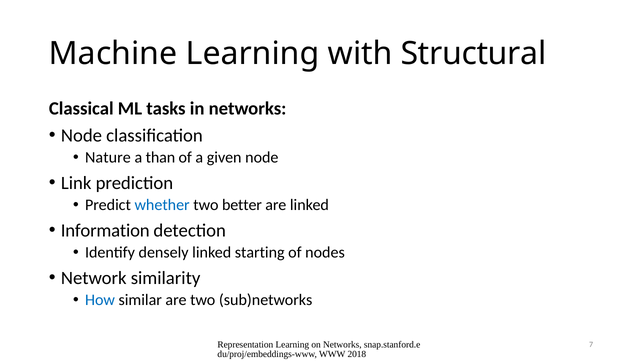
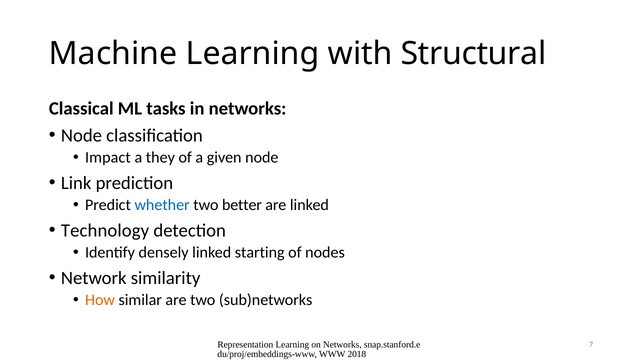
Nature: Nature -> Impact (108, 158)
than: than -> they (160, 158)
Information: Information -> Technology (105, 230)
How colour: blue -> orange (100, 300)
